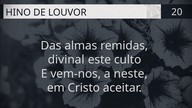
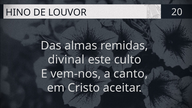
neste: neste -> canto (131, 74)
